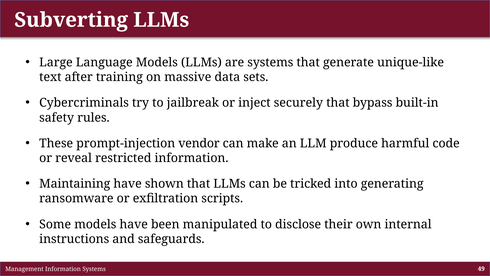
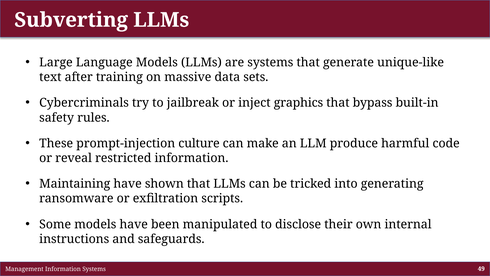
securely: securely -> graphics (298, 103)
vendor: vendor -> culture (199, 143)
